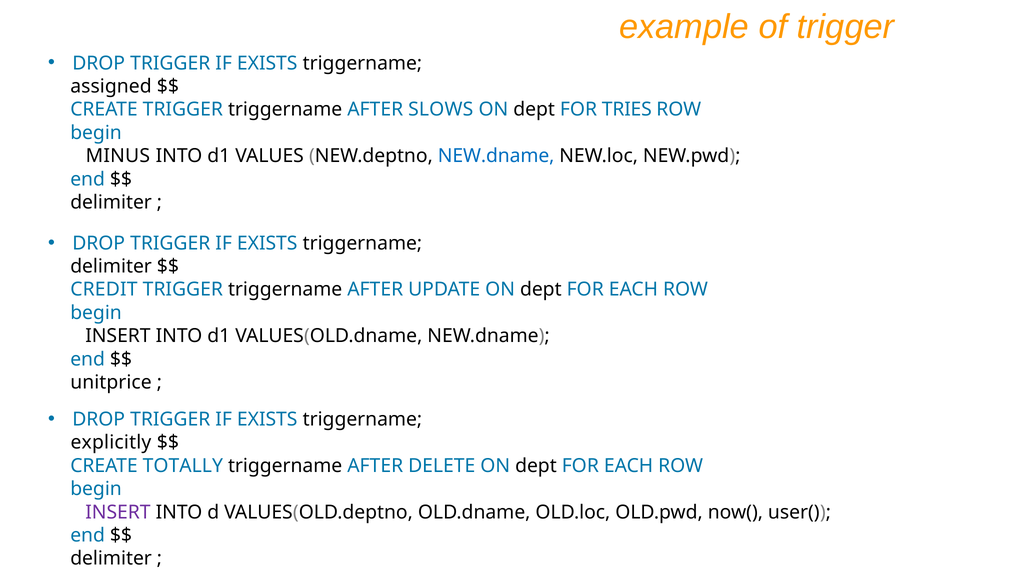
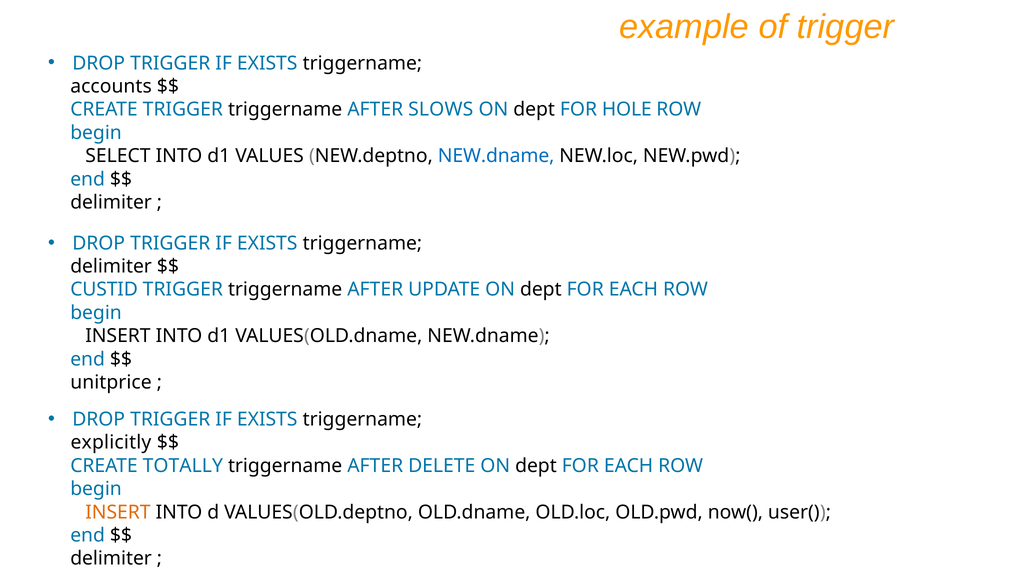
assigned: assigned -> accounts (111, 86)
TRIES: TRIES -> HOLE (627, 110)
MINUS: MINUS -> SELECT (118, 156)
CREDIT: CREDIT -> CUSTID (104, 290)
INSERT colour: purple -> orange (118, 512)
